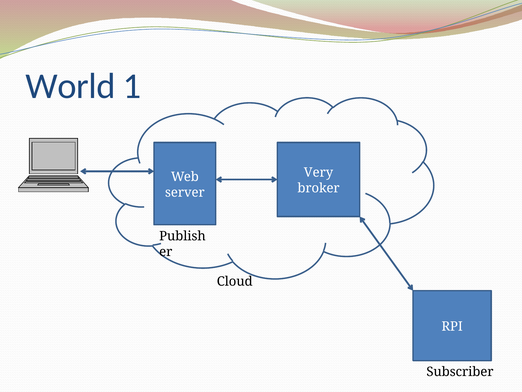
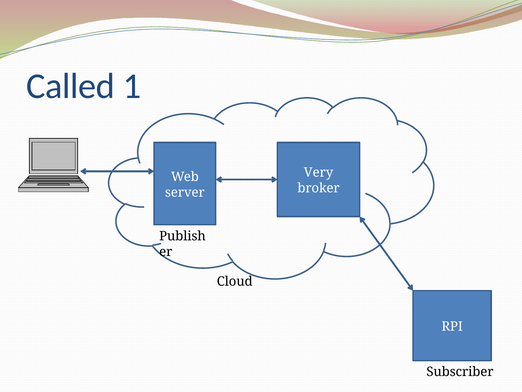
World: World -> Called (70, 86)
